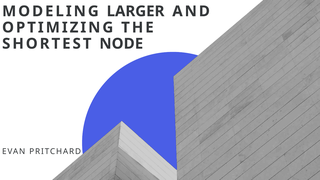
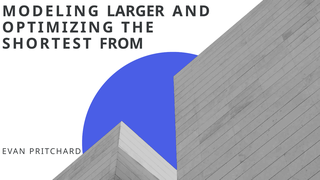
NODE: NODE -> FROM (121, 44)
